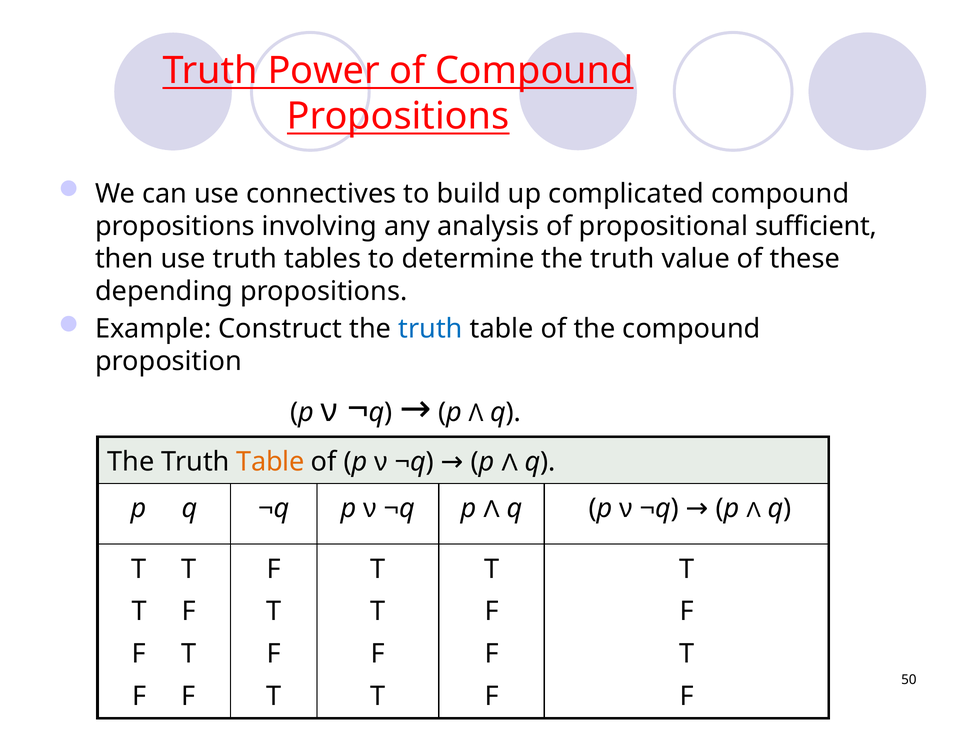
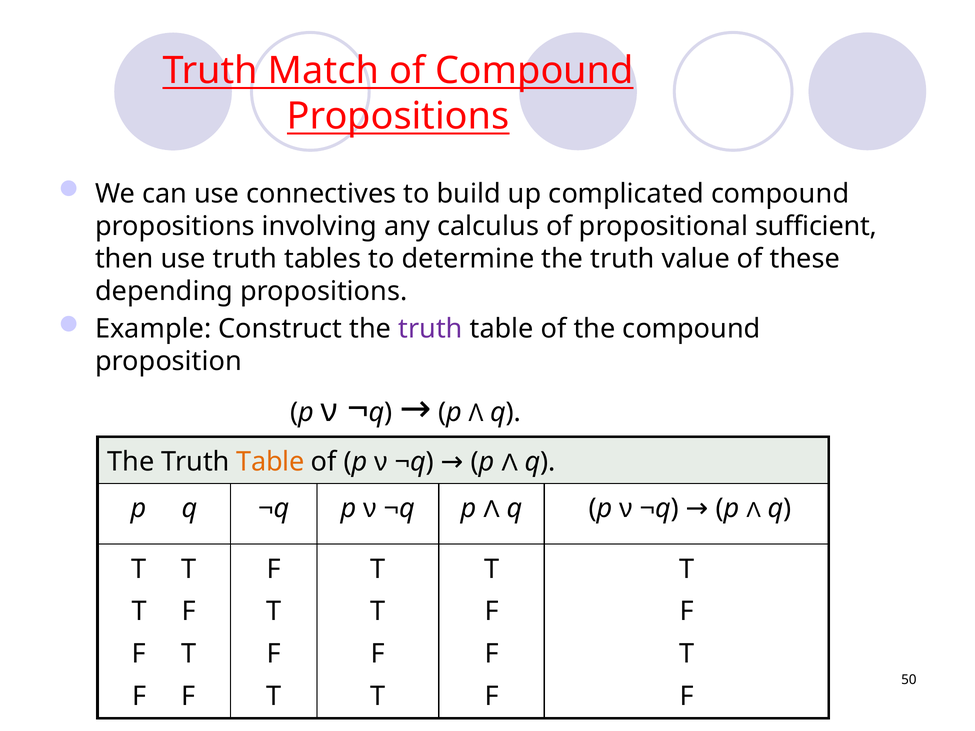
Power: Power -> Match (324, 71)
analysis: analysis -> calculus (488, 226)
truth colour: blue -> purple (430, 329)
